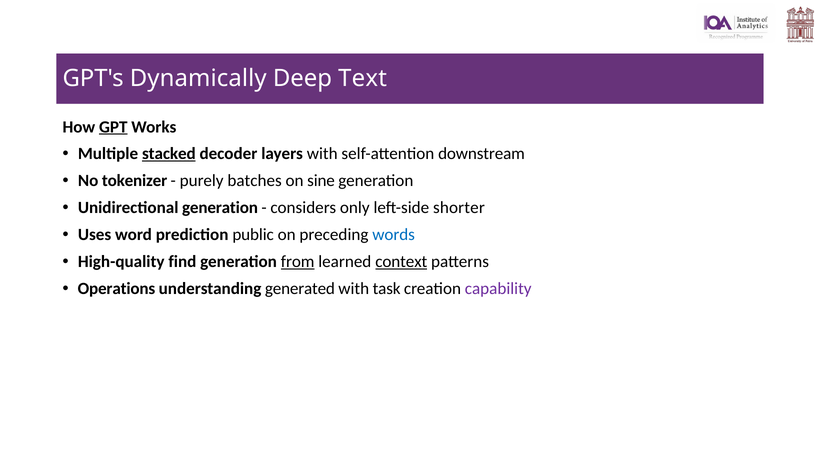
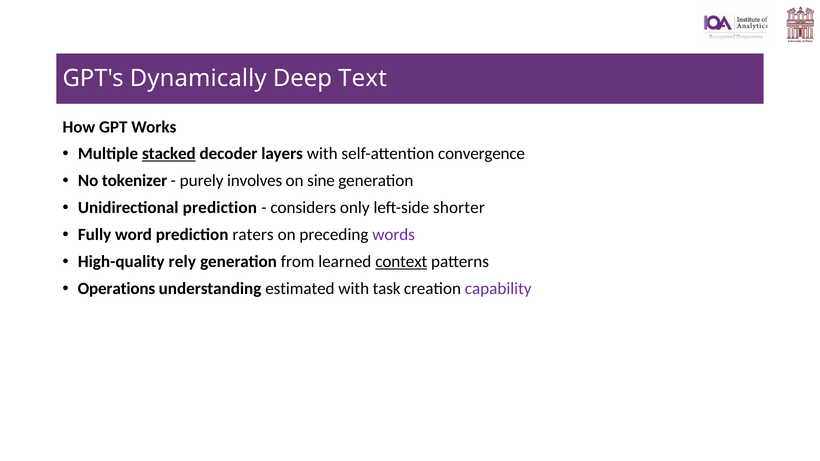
GPT underline: present -> none (113, 127)
downstream: downstream -> convergence (482, 154)
batches: batches -> involves (255, 181)
Unidirectional generation: generation -> prediction (220, 208)
Uses: Uses -> Fully (95, 235)
public: public -> raters (253, 235)
words colour: blue -> purple (394, 235)
find: find -> rely (182, 262)
from underline: present -> none (298, 262)
generated: generated -> estimated (300, 289)
